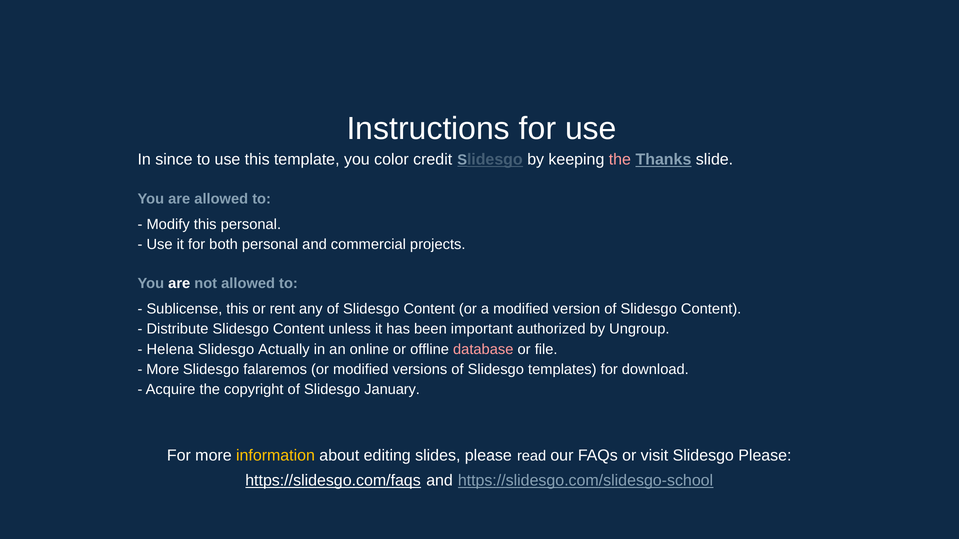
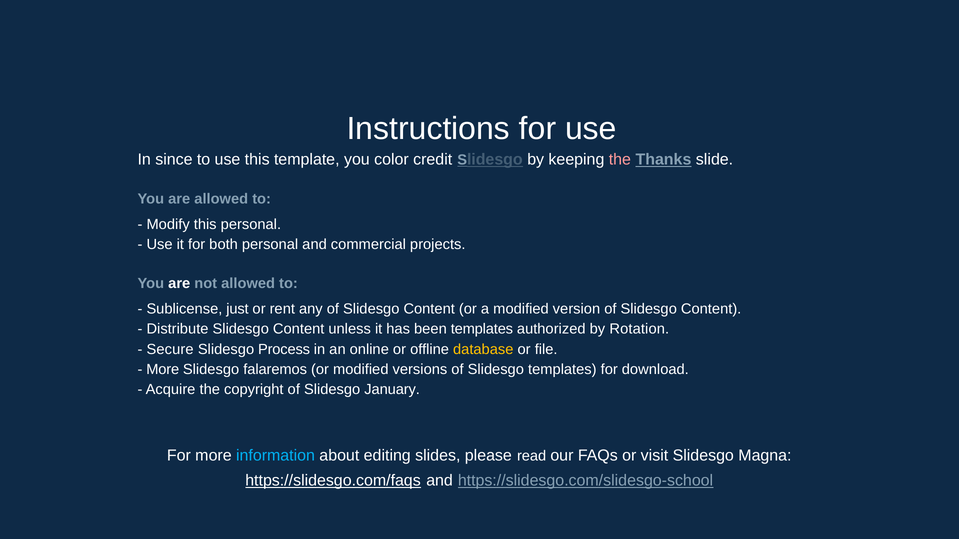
Sublicense this: this -> just (238, 309)
been important: important -> templates (482, 329)
Ungroup: Ungroup -> Rotation (639, 329)
Helena: Helena -> Secure (170, 350)
Actually: Actually -> Process (284, 350)
database colour: pink -> yellow (483, 350)
information colour: yellow -> light blue (276, 456)
Slidesgo Please: Please -> Magna (765, 456)
